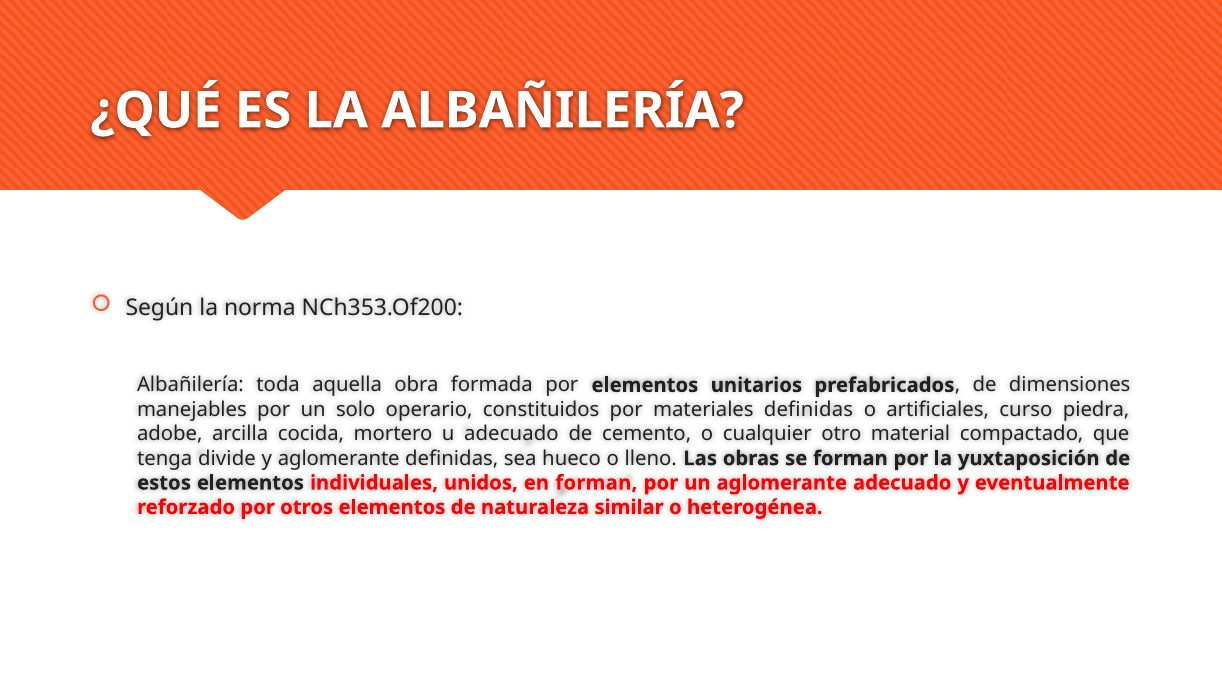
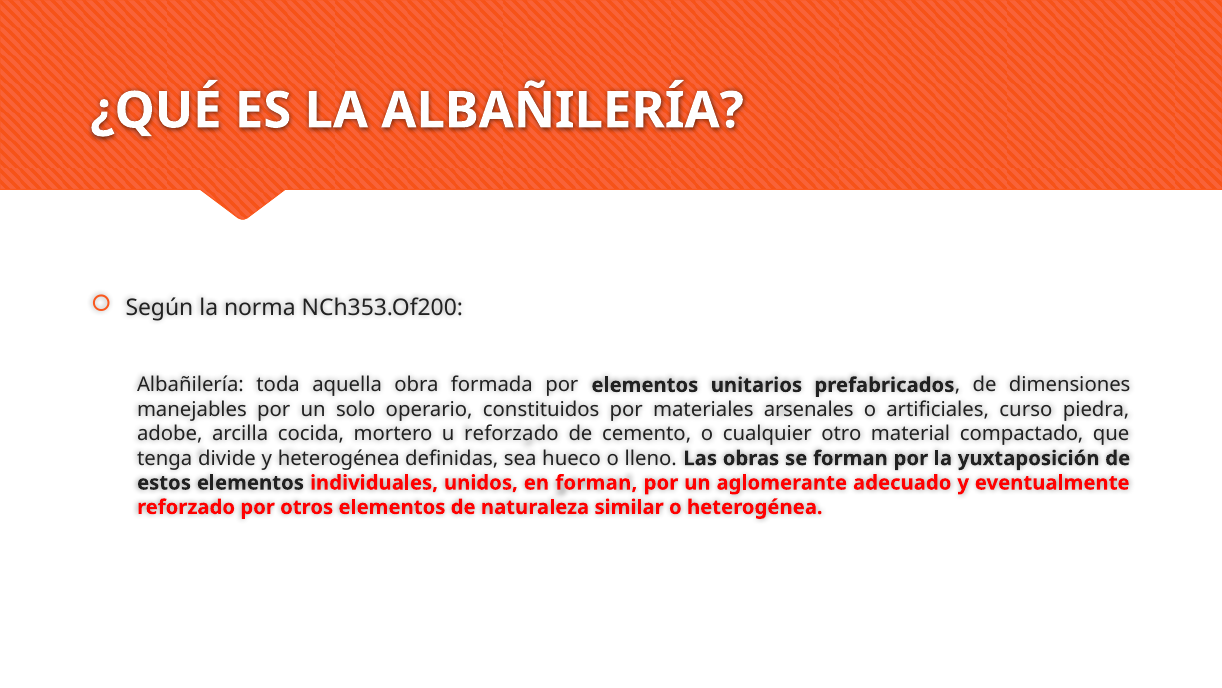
materiales definidas: definidas -> arsenales (809, 409)
u adecuado: adecuado -> reforzado (511, 434)
y aglomerante: aglomerante -> heterogénea (339, 458)
